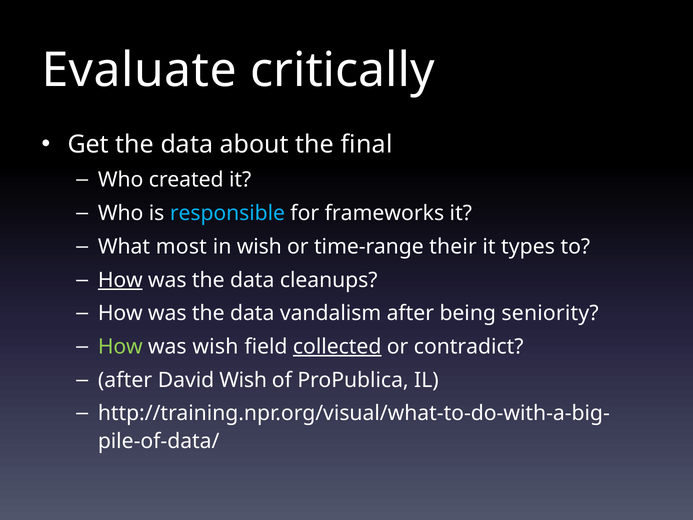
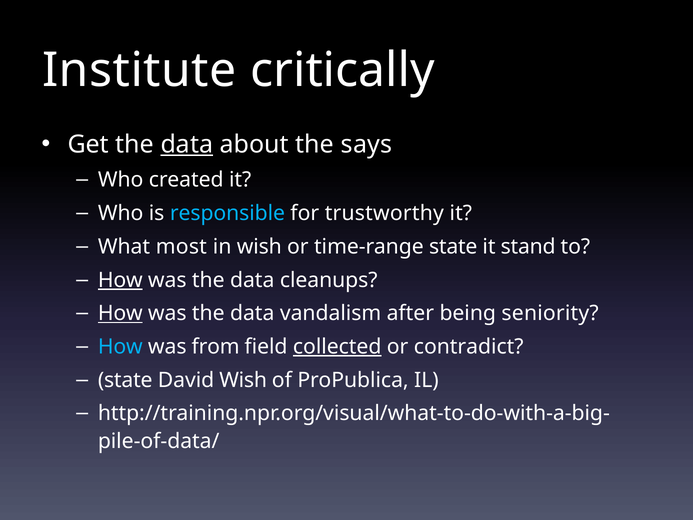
Evaluate: Evaluate -> Institute (139, 70)
data underline: none -> present (187, 145)
final: final -> says (367, 145)
frameworks: frameworks -> trustworthy (384, 213)
time-range their: their -> state (453, 247)
types: types -> stand (528, 247)
How underline: none -> present (120, 313)
How colour: light green -> light blue (120, 347)
was wish: wish -> from (216, 347)
after: after -> state (125, 380)
